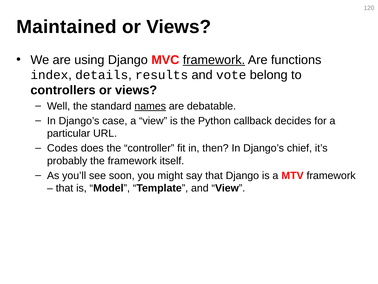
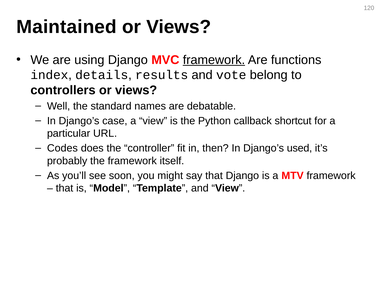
names underline: present -> none (150, 106)
decides: decides -> shortcut (293, 121)
chief: chief -> used (299, 148)
